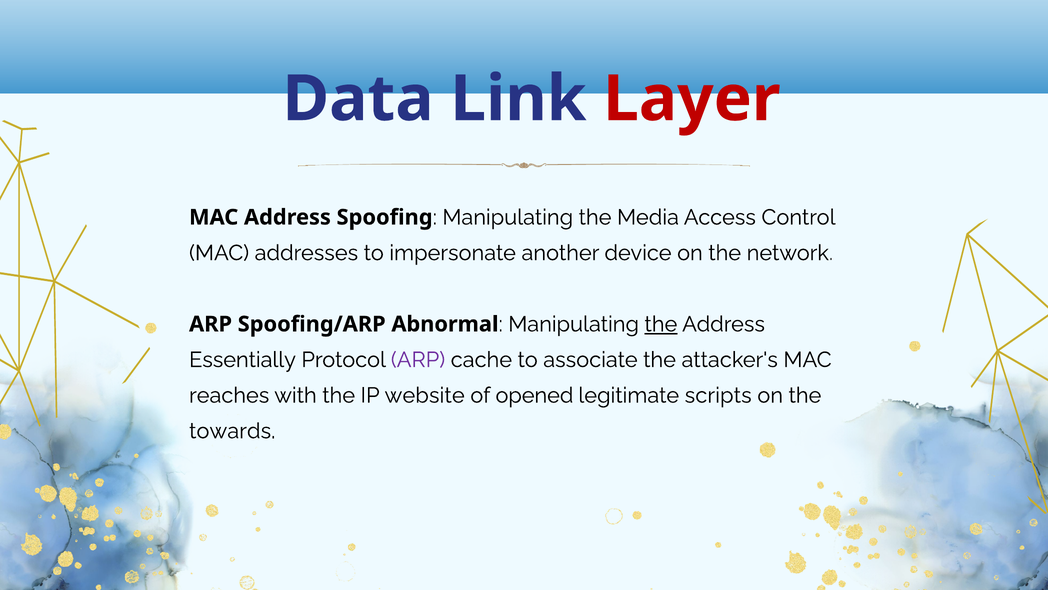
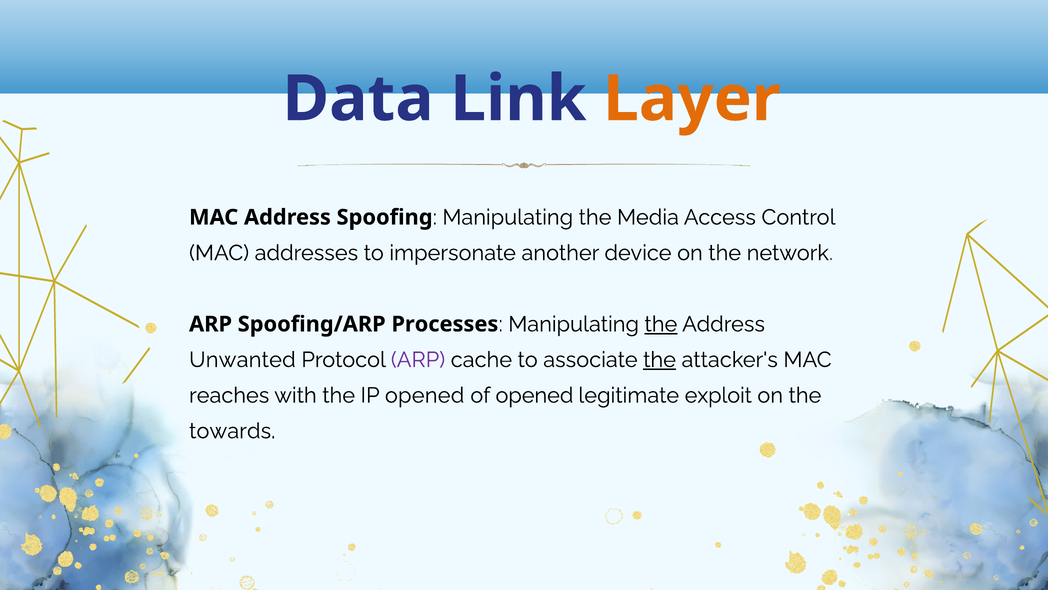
Layer colour: red -> orange (692, 99)
Abnormal: Abnormal -> Processes (445, 324)
Essentially: Essentially -> Unwanted (242, 360)
the underline: none -> present (660, 360)
IP website: website -> opened (425, 395)
scripts: scripts -> exploit (718, 395)
